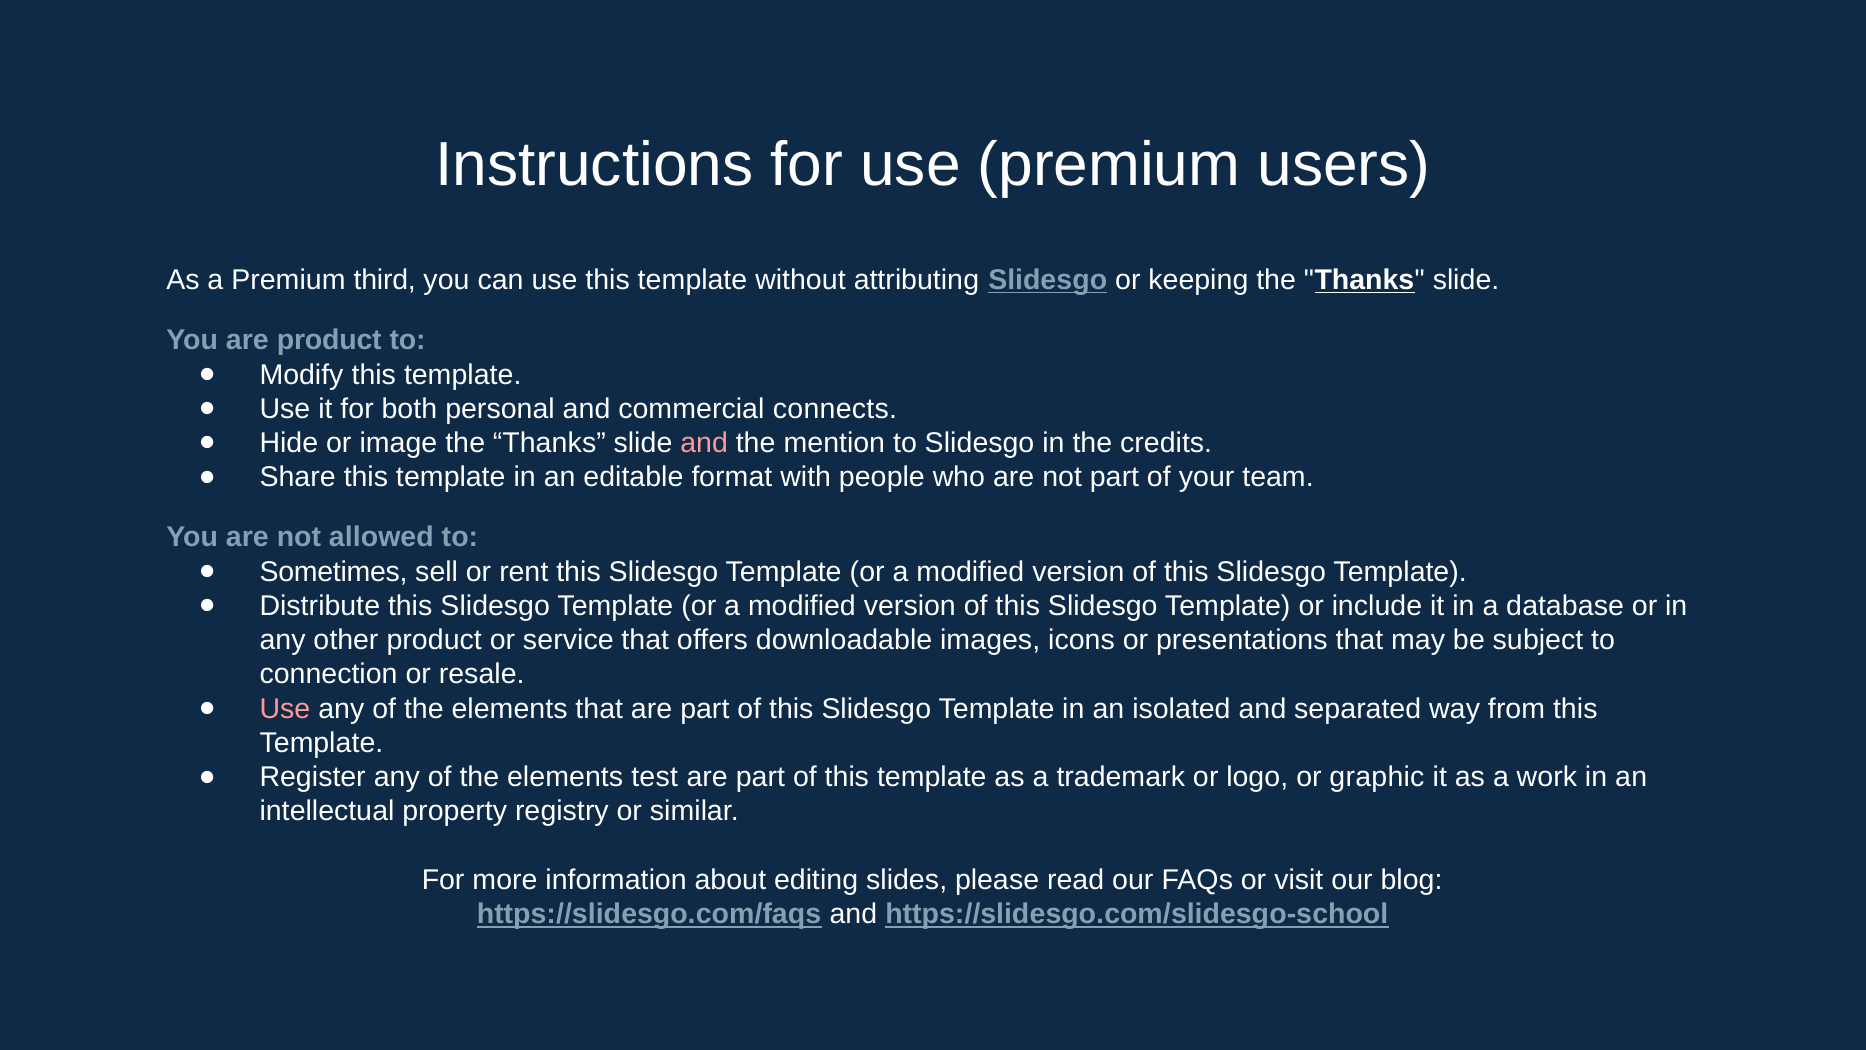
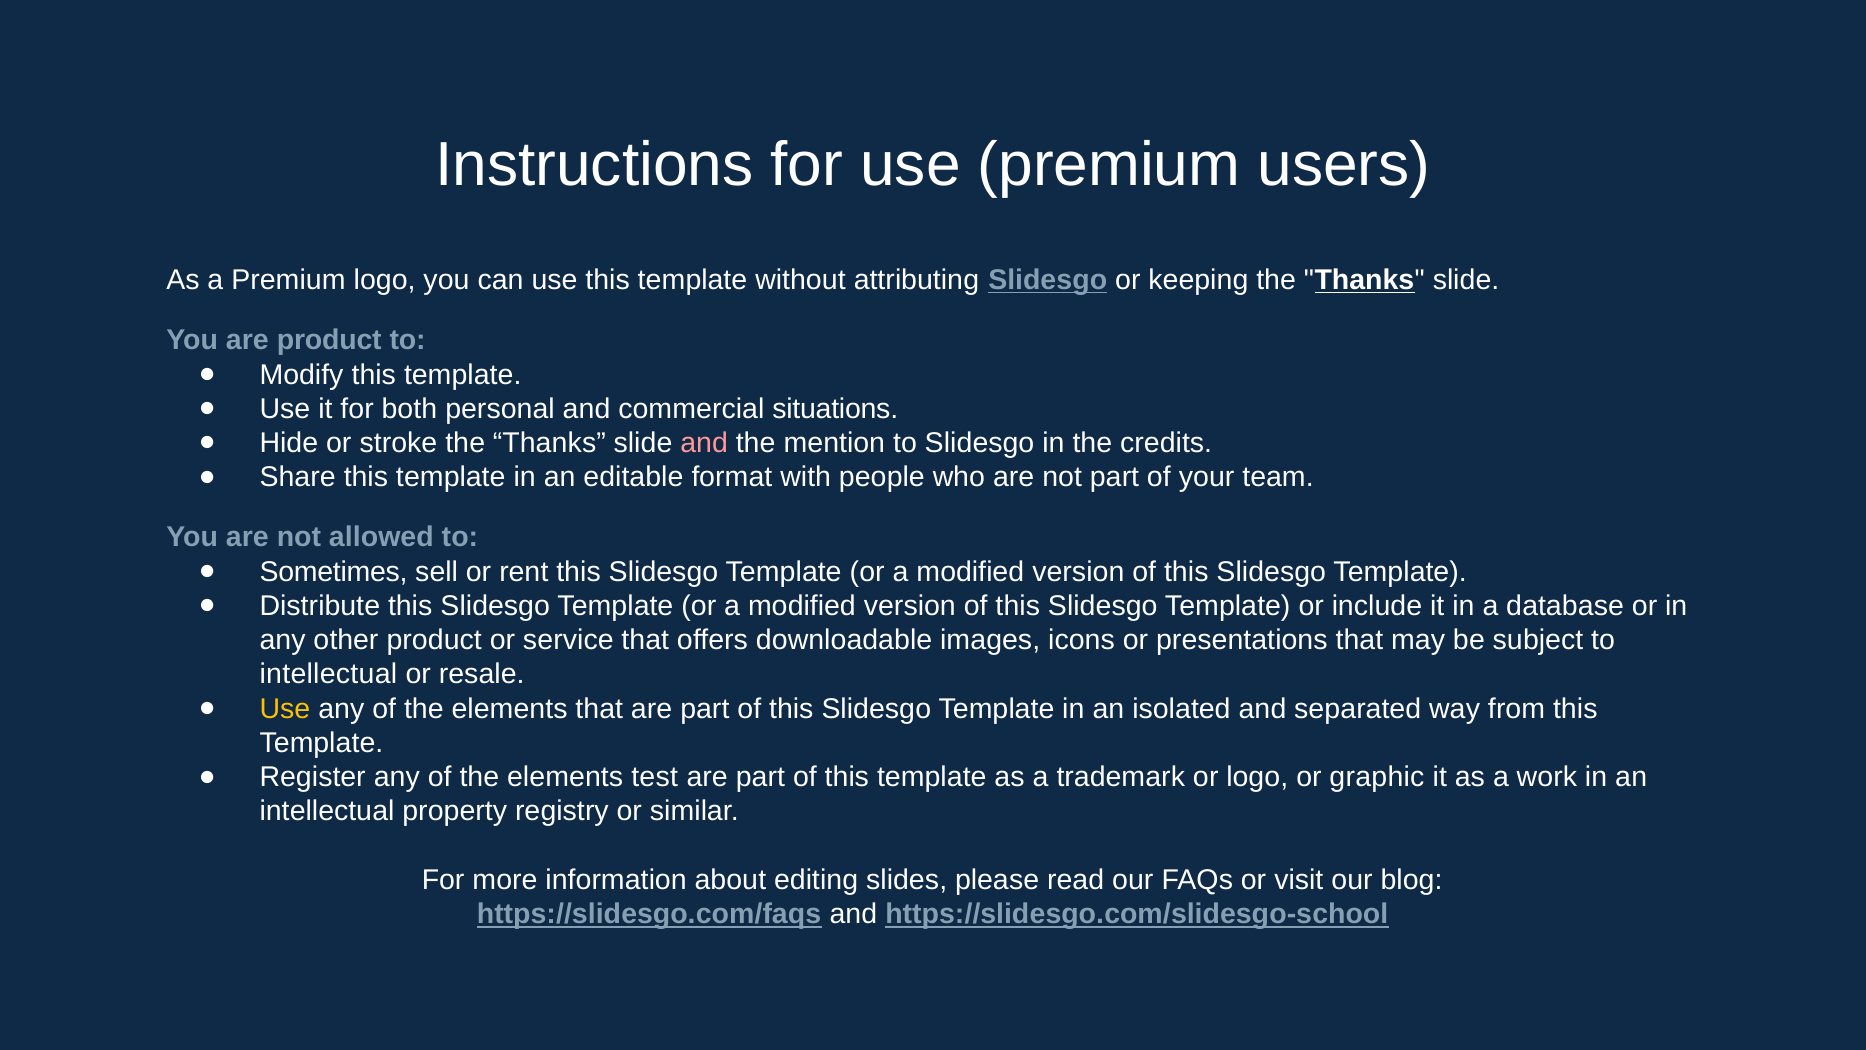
Premium third: third -> logo (385, 280)
connects: connects -> situations (835, 409)
image: image -> stroke (398, 443)
connection: connection -> intellectual (328, 674)
Use colour: pink -> yellow (285, 709)
